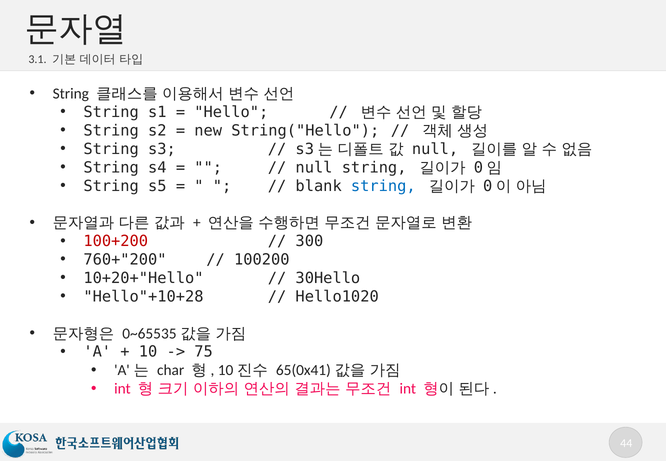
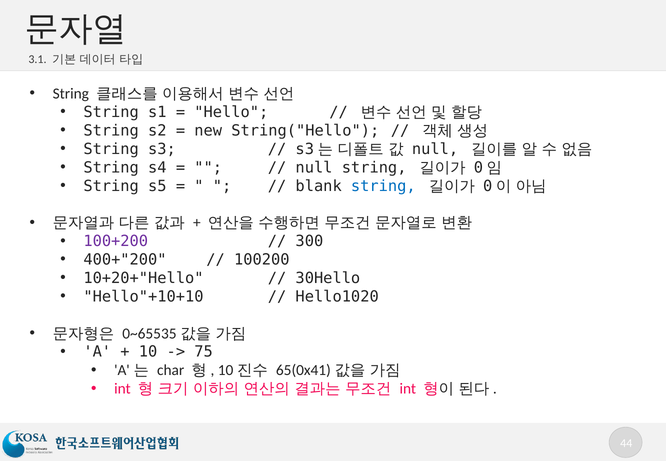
100+200 colour: red -> purple (116, 241)
760+"200: 760+"200 -> 400+"200 (125, 260)
Hello"+10+28: Hello"+10+28 -> Hello"+10+10 (143, 297)
